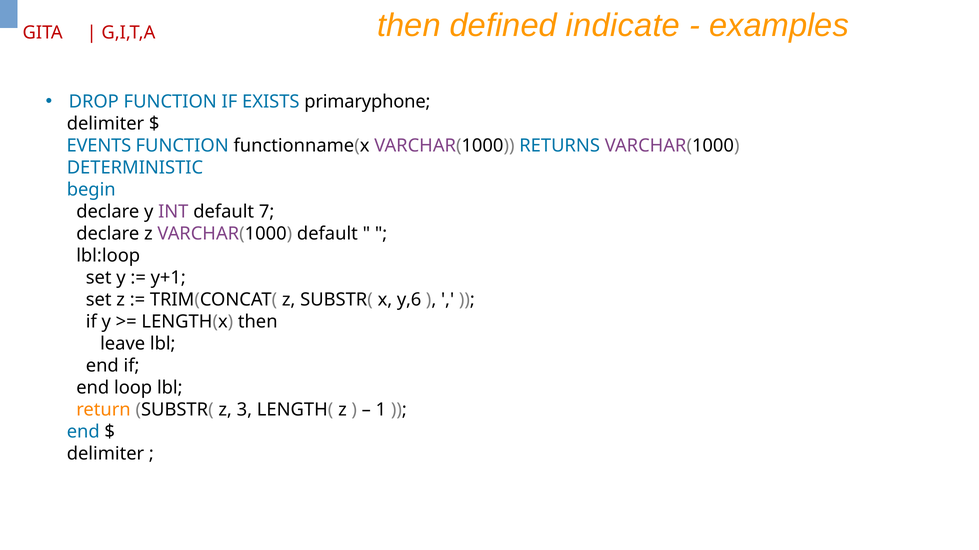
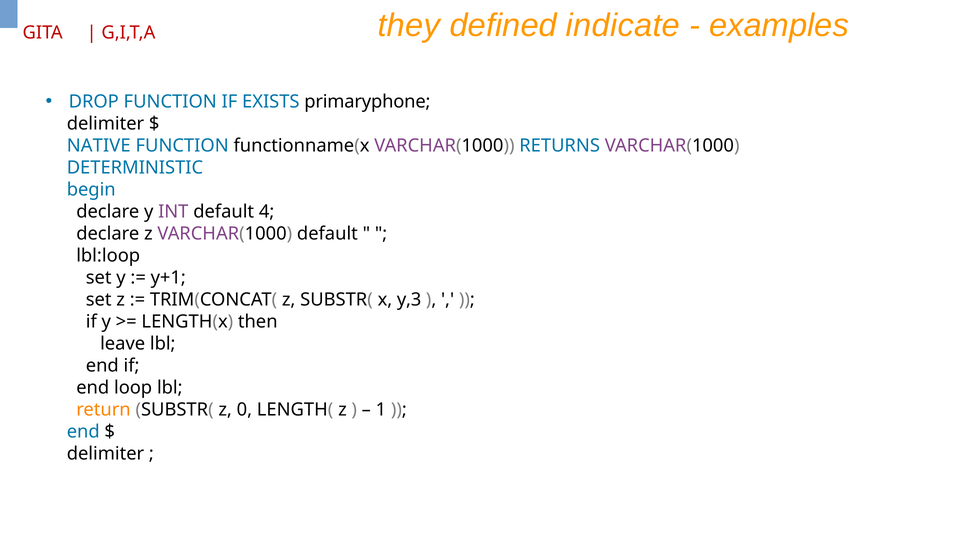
then: then -> they (409, 25)
EVENTS: EVENTS -> NATIVE (99, 146)
7: 7 -> 4 (267, 212)
y,6: y,6 -> y,3 (409, 300)
3: 3 -> 0 (244, 410)
